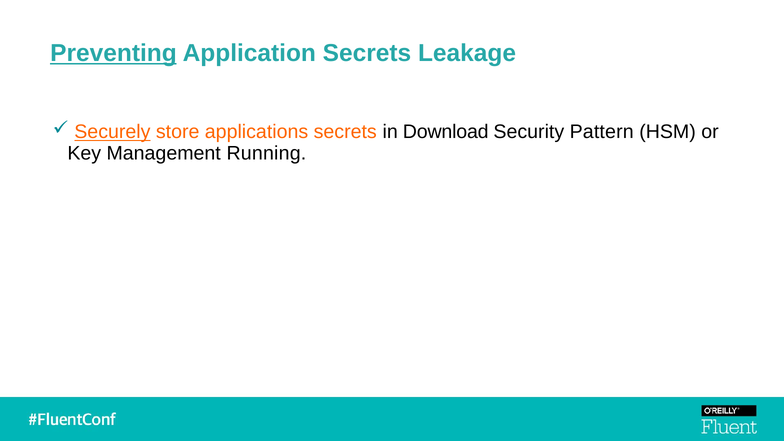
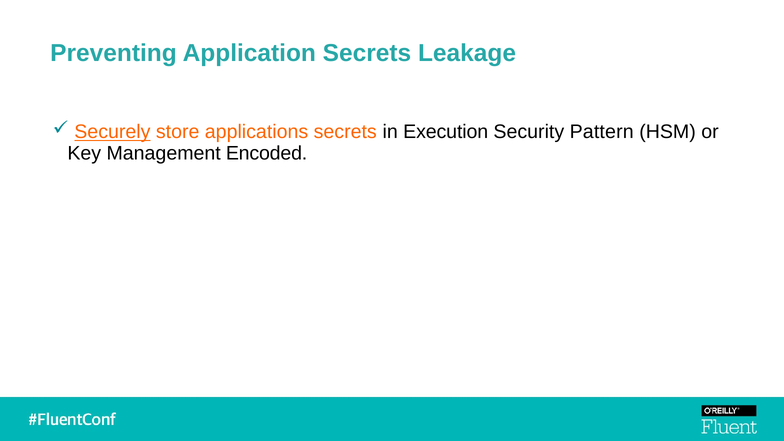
Preventing underline: present -> none (113, 53)
Download: Download -> Execution (446, 132)
Running: Running -> Encoded (267, 153)
